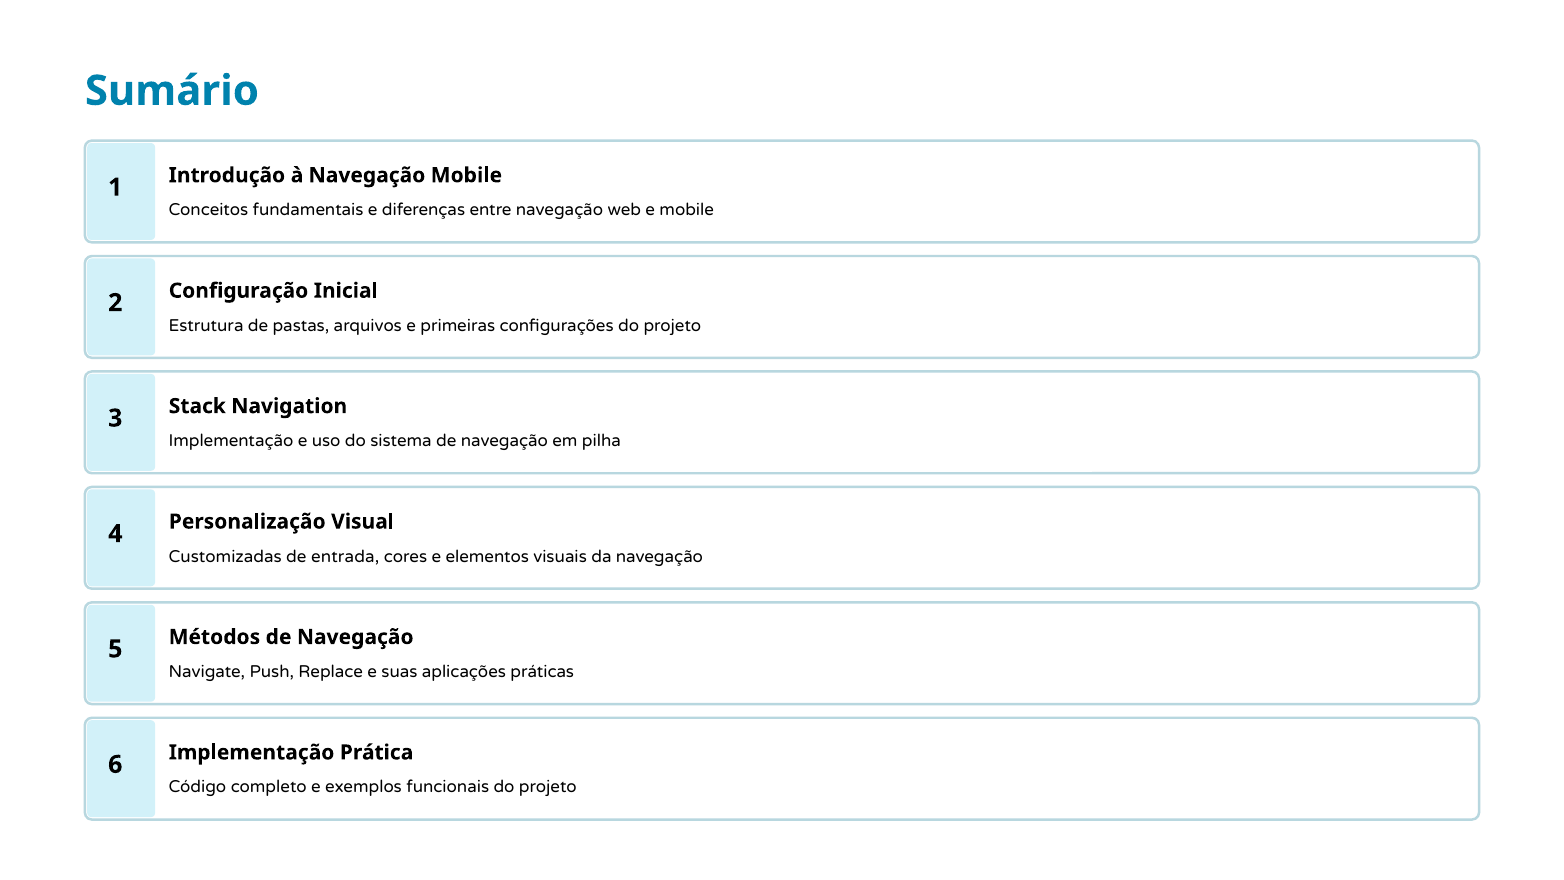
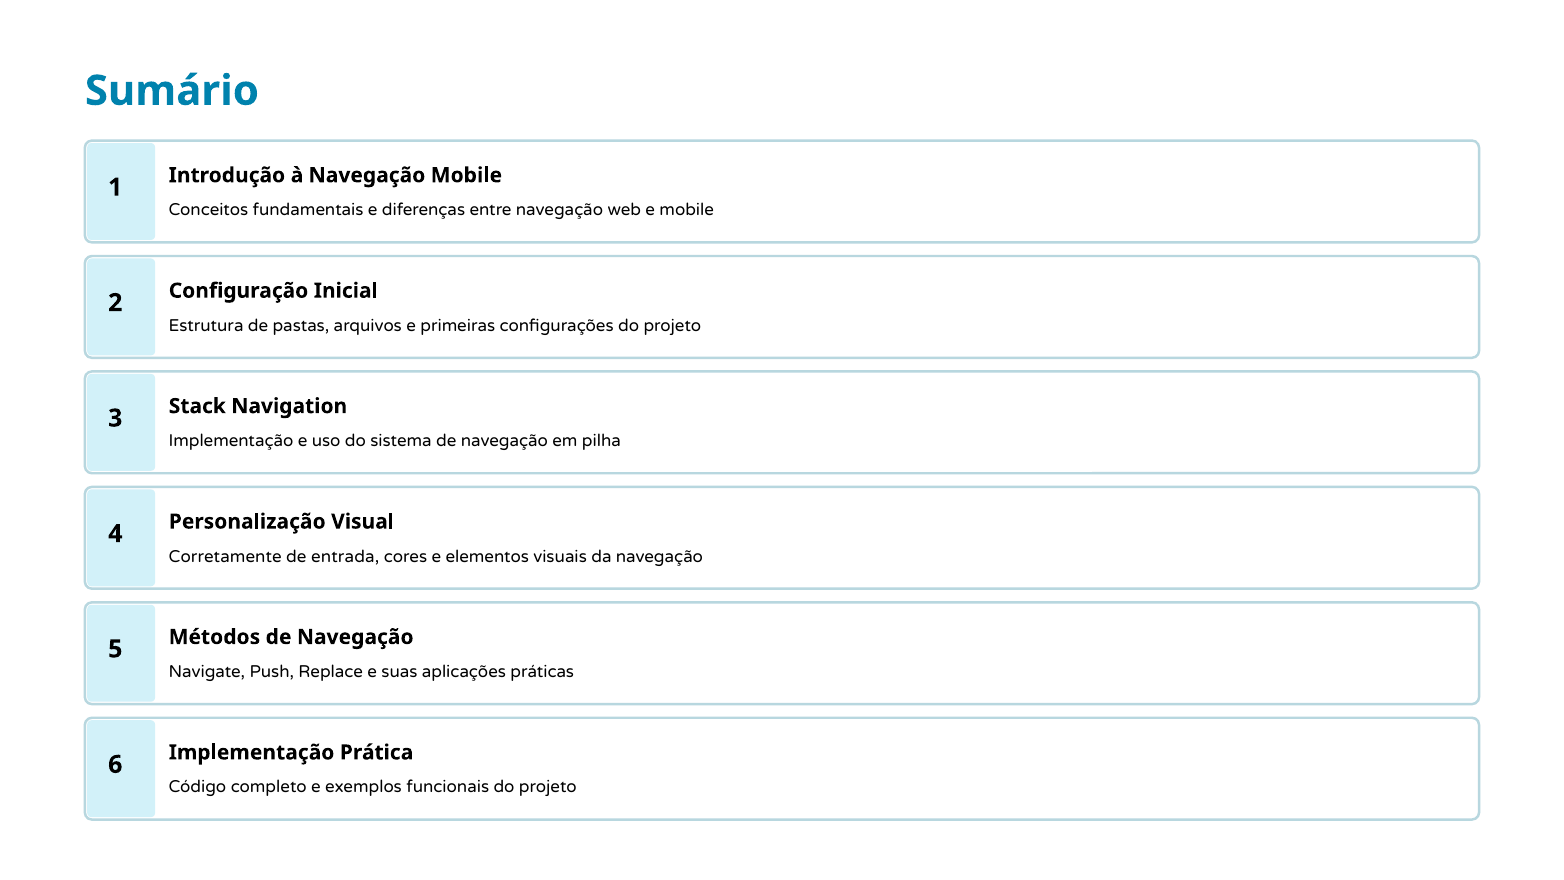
Customizadas: Customizadas -> Corretamente (225, 556)
